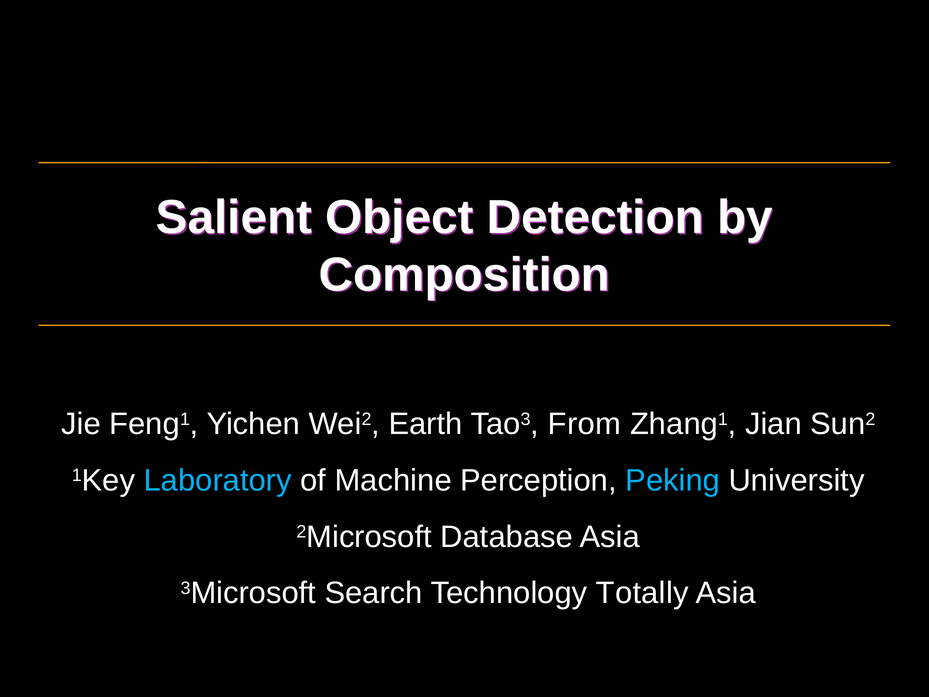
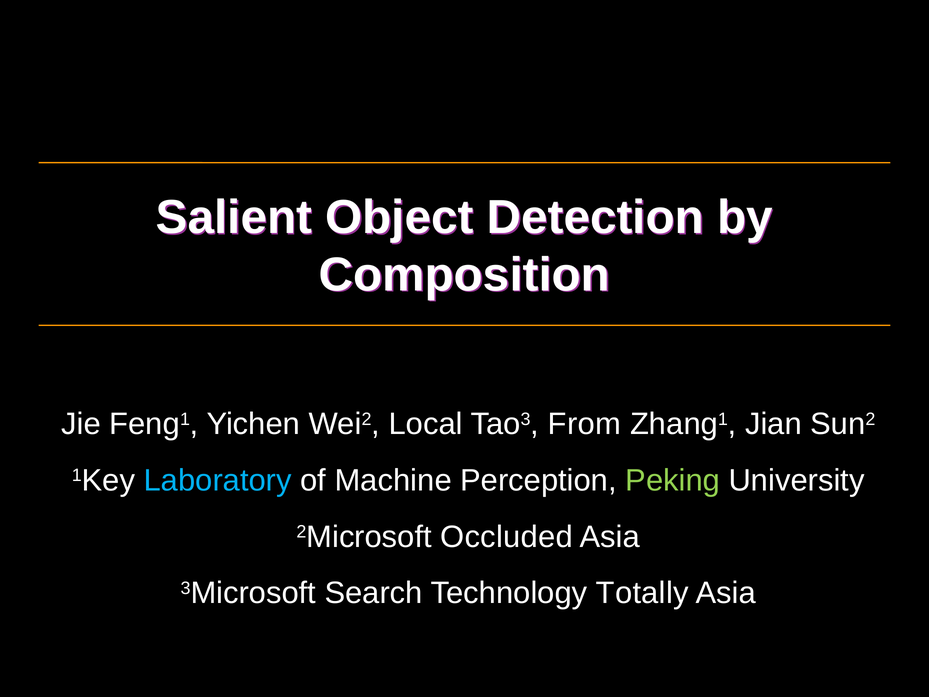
Earth: Earth -> Local (426, 424)
Peking colour: light blue -> light green (673, 480)
Database: Database -> Occluded (507, 537)
